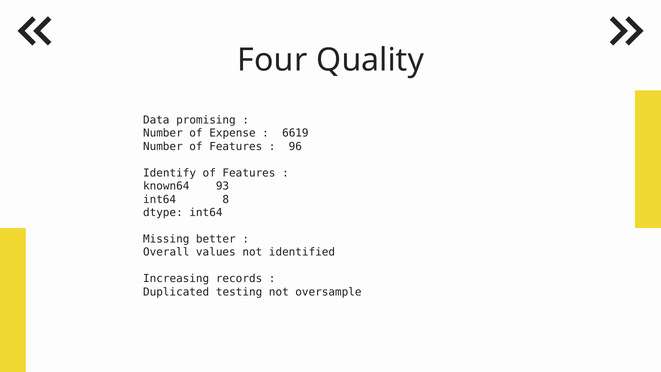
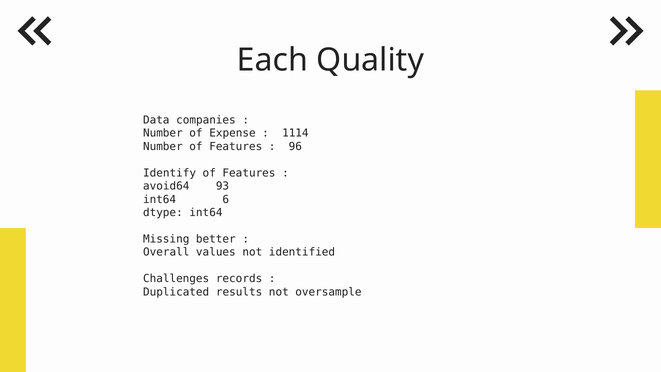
Four: Four -> Each (272, 60)
promising: promising -> companies (206, 120)
6619: 6619 -> 1114 (295, 133)
known64: known64 -> avoid64 (166, 186)
8: 8 -> 6 (226, 199)
Increasing: Increasing -> Challenges (176, 279)
testing: testing -> results (239, 292)
